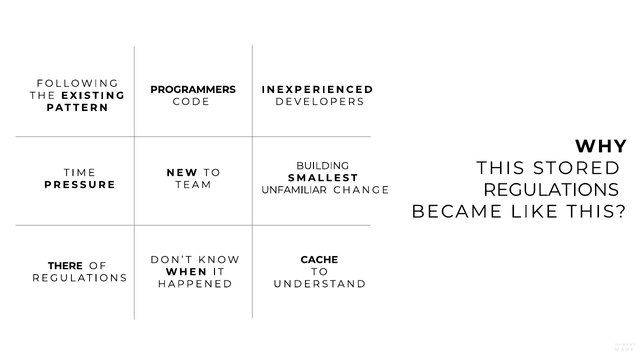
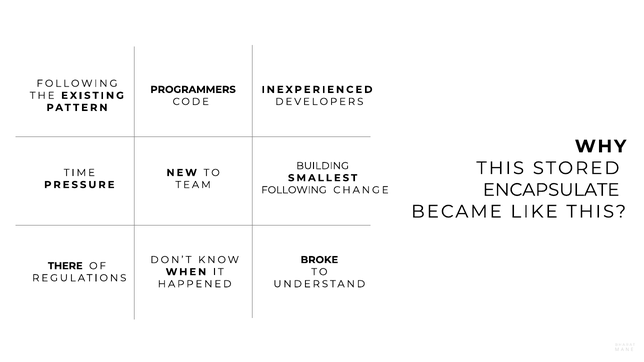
REGULATIONS: REGULATIONS -> ENCAPSULATE (551, 190)
UNFAMILIAR: UNFAMILIAR -> FOLLOWING (294, 190)
CACHE: CACHE -> BROKE (319, 260)
